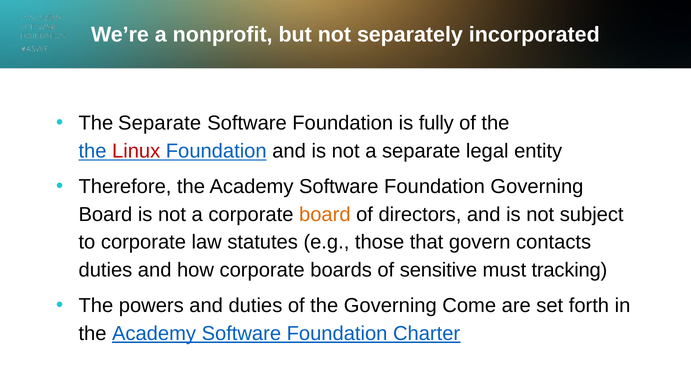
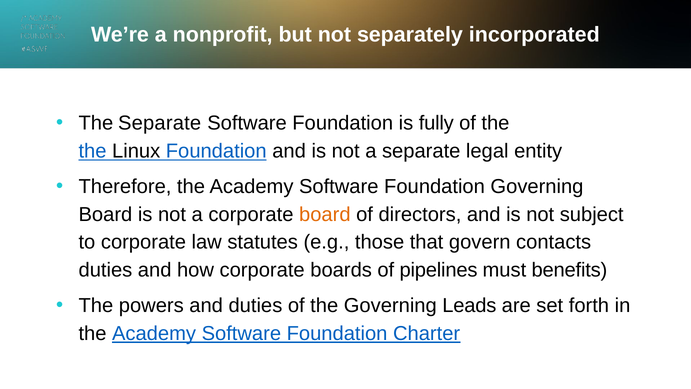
Linux colour: red -> black (136, 151)
sensitive: sensitive -> pipelines (439, 270)
tracking: tracking -> benefits (569, 270)
Come: Come -> Leads (469, 305)
